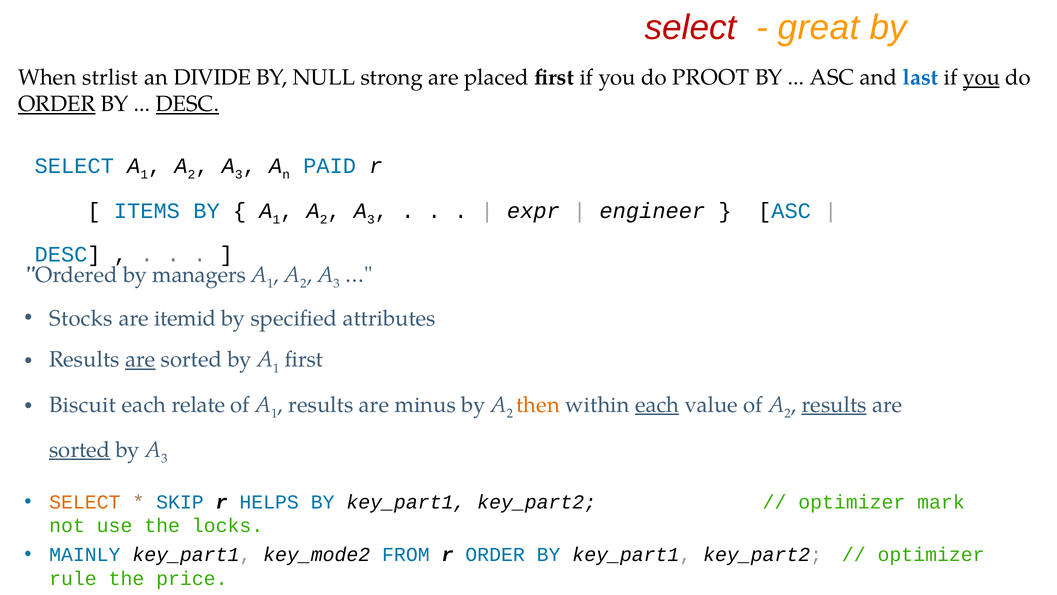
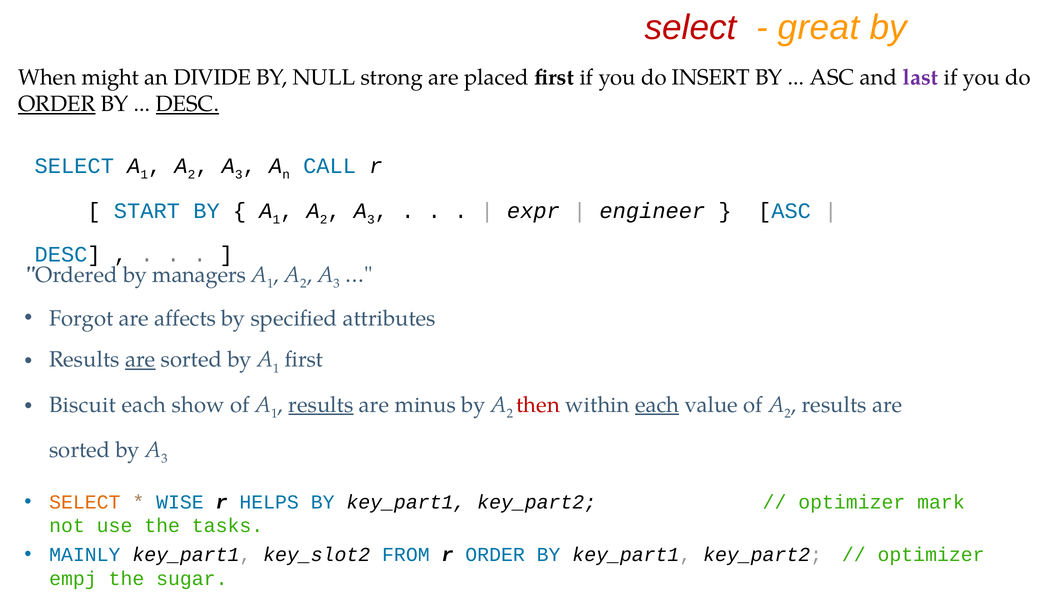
strlist: strlist -> might (110, 78)
PROOT: PROOT -> INSERT (711, 78)
last colour: blue -> purple (921, 78)
you underline: present -> none (981, 78)
PAID: PAID -> CALL (330, 166)
ITEMS: ITEMS -> START (147, 211)
Stocks: Stocks -> Forgot (81, 318)
itemid: itemid -> affects (185, 318)
relate: relate -> show (198, 405)
results underline: none -> present (321, 405)
then colour: orange -> red (538, 405)
results underline: present -> none (834, 405)
sorted underline: present -> none (80, 450)
SKIP: SKIP -> WISE (180, 502)
locks: locks -> tasks (228, 525)
key_mode2: key_mode2 -> key_slot2 (317, 554)
rule: rule -> empj (73, 578)
price: price -> sugar (192, 578)
